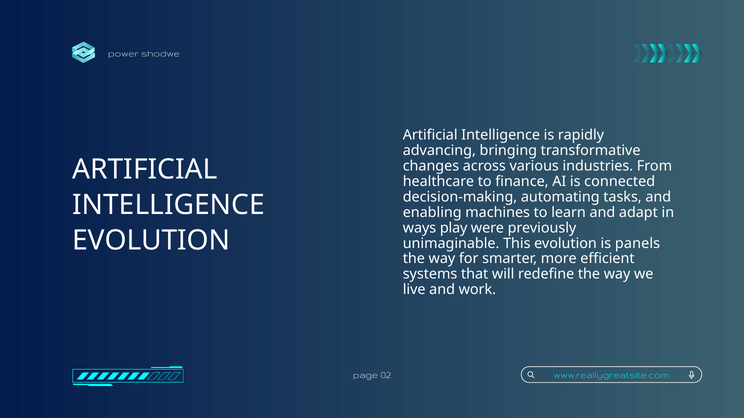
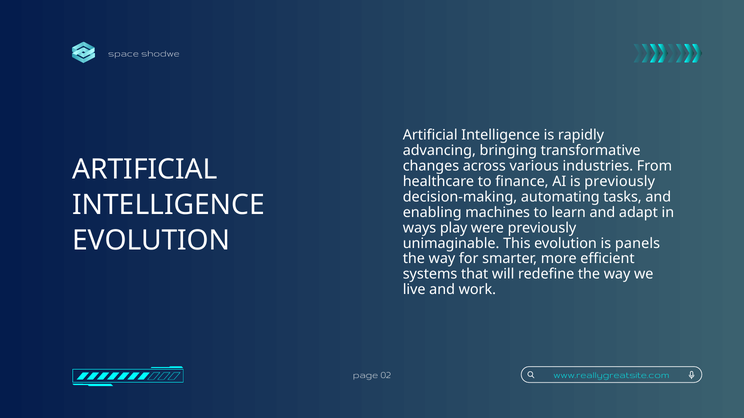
power: power -> space (123, 53)
is connected: connected -> previously (620, 182)
